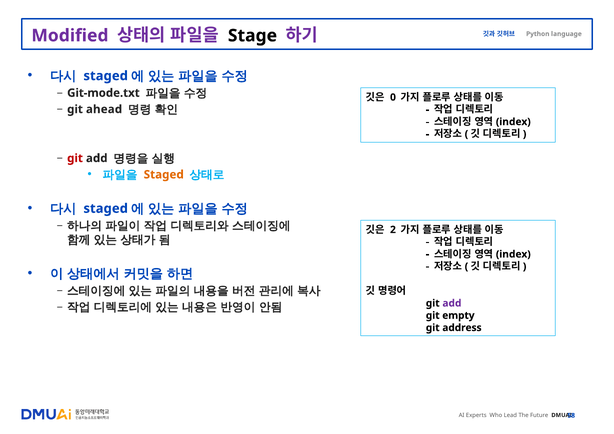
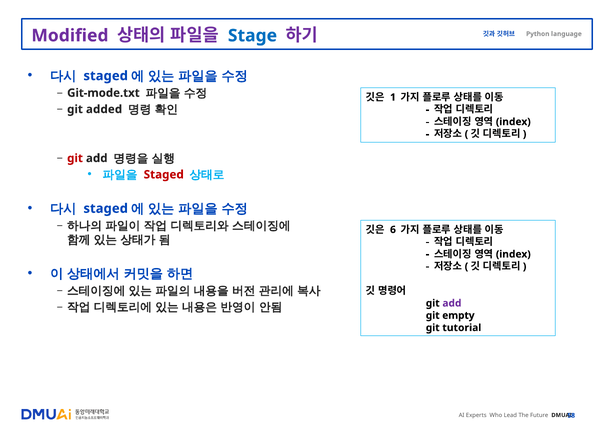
Stage colour: black -> blue (252, 36)
0: 0 -> 1 (393, 97)
ahead: ahead -> added (104, 109)
Staged colour: orange -> red (164, 175)
2: 2 -> 6 (393, 230)
address: address -> tutorial (462, 328)
